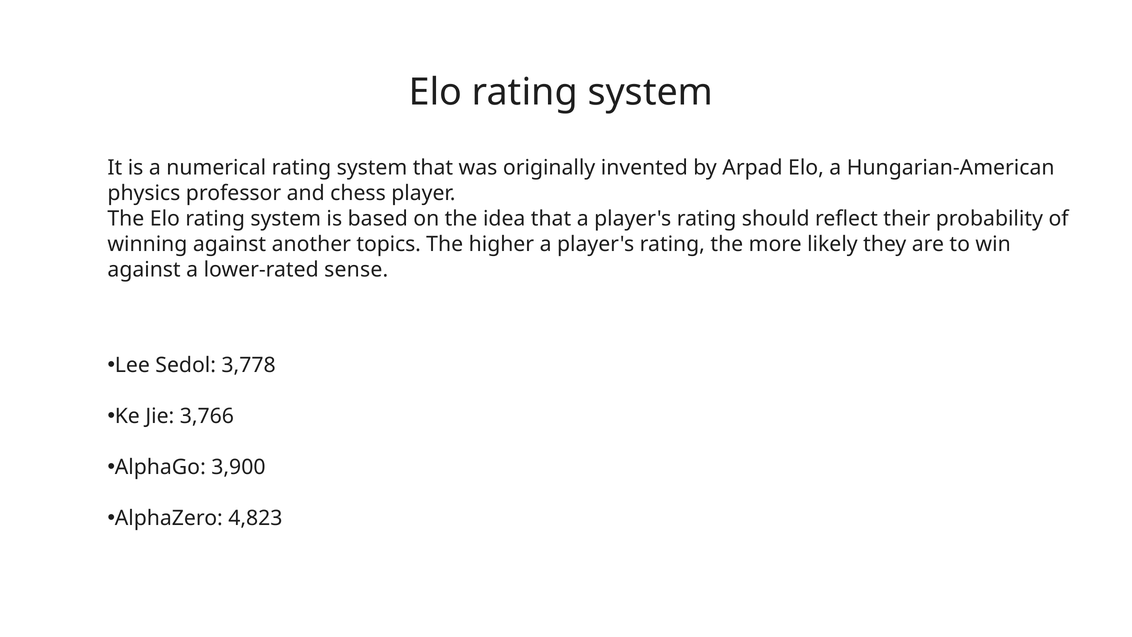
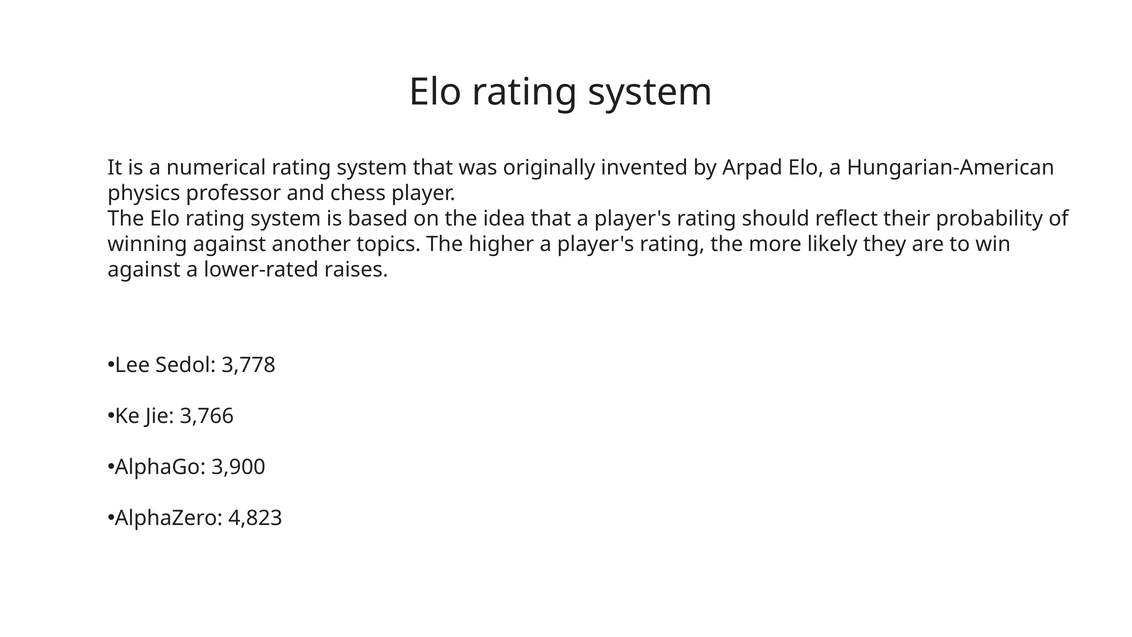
sense: sense -> raises (356, 269)
